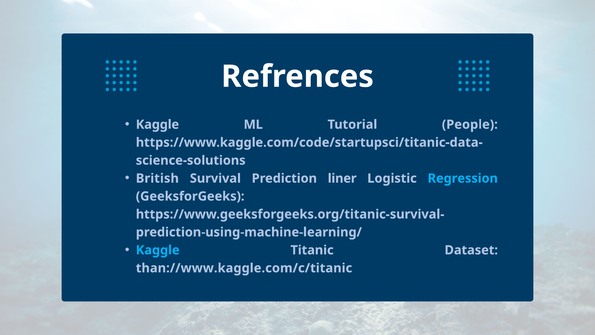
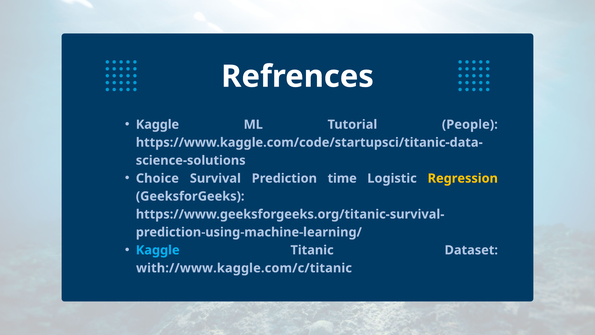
British: British -> Choice (157, 178)
liner: liner -> time (342, 178)
Regression colour: light blue -> yellow (463, 178)
than://www.kaggle.com/c/titanic: than://www.kaggle.com/c/titanic -> with://www.kaggle.com/c/titanic (244, 268)
